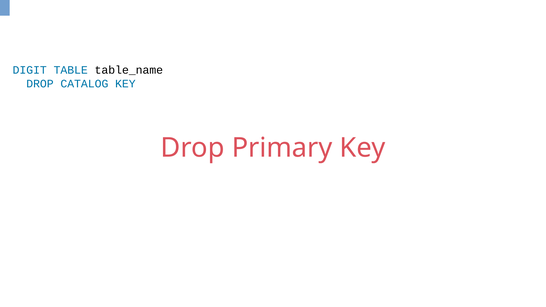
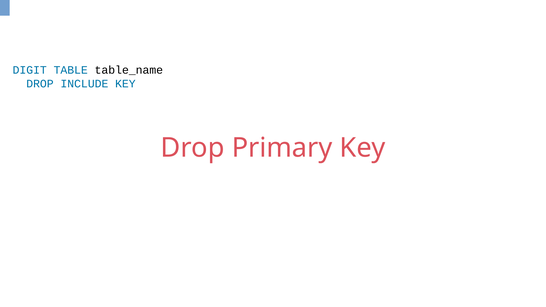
CATALOG: CATALOG -> INCLUDE (84, 84)
